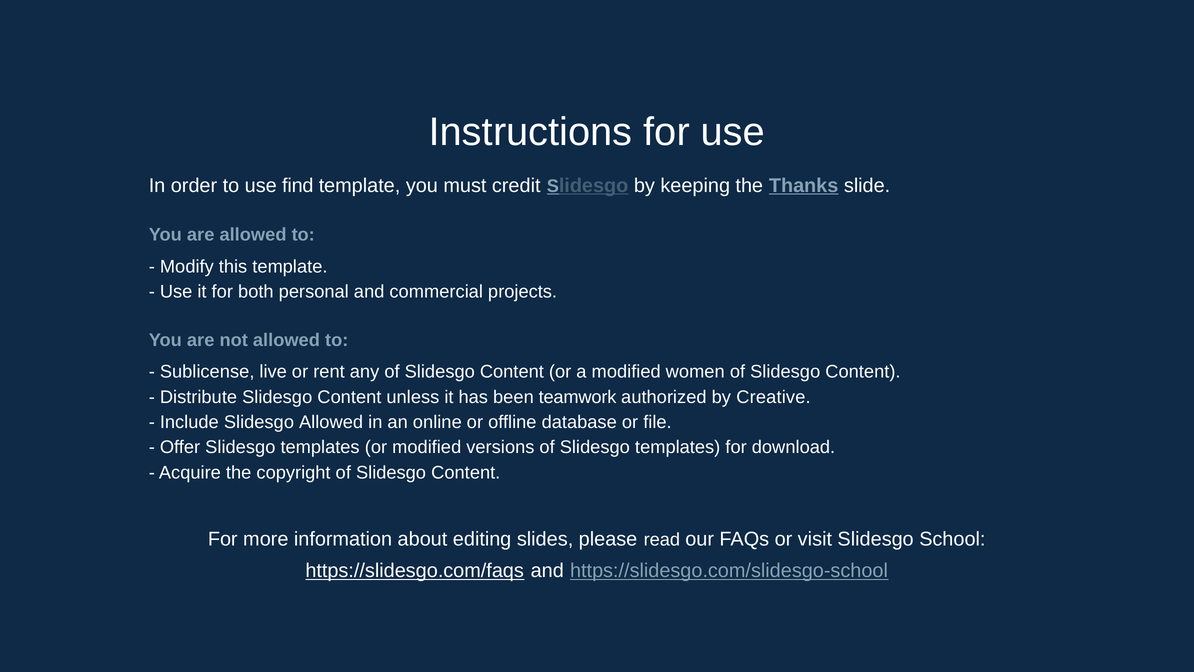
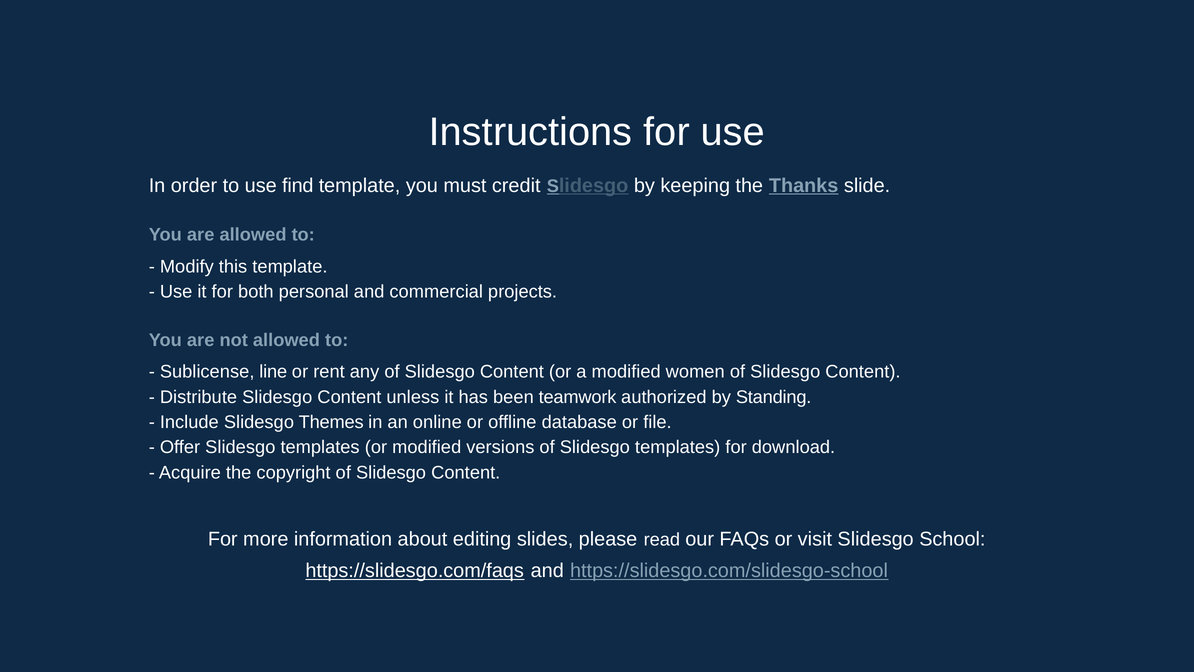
live: live -> line (273, 372)
Creative: Creative -> Standing (774, 397)
Slidesgo Allowed: Allowed -> Themes (331, 422)
